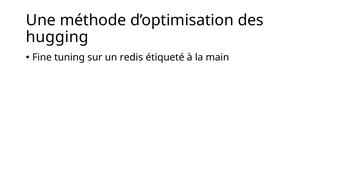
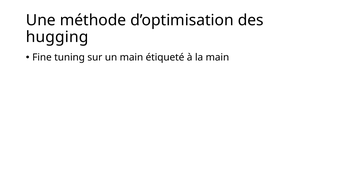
un redis: redis -> main (131, 57)
